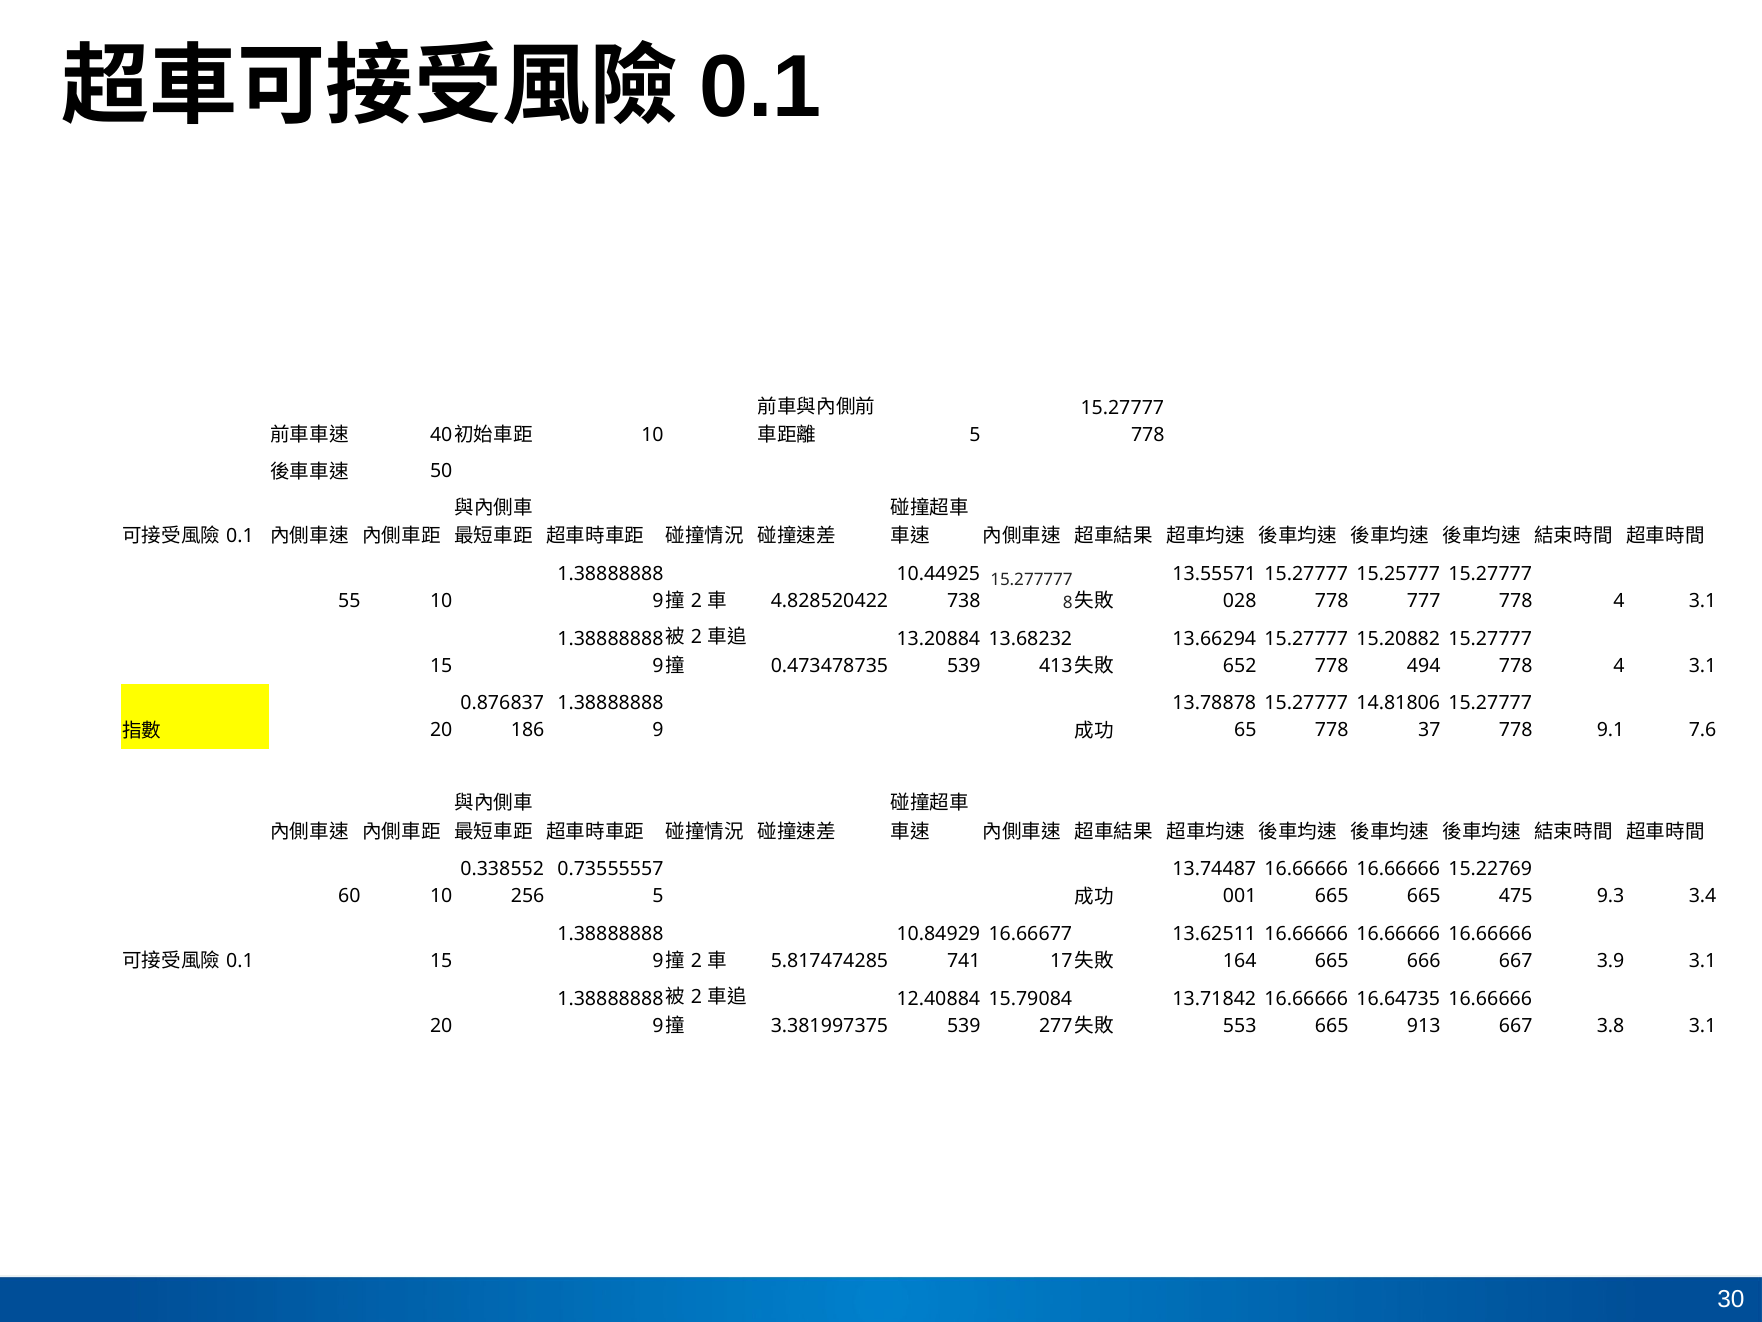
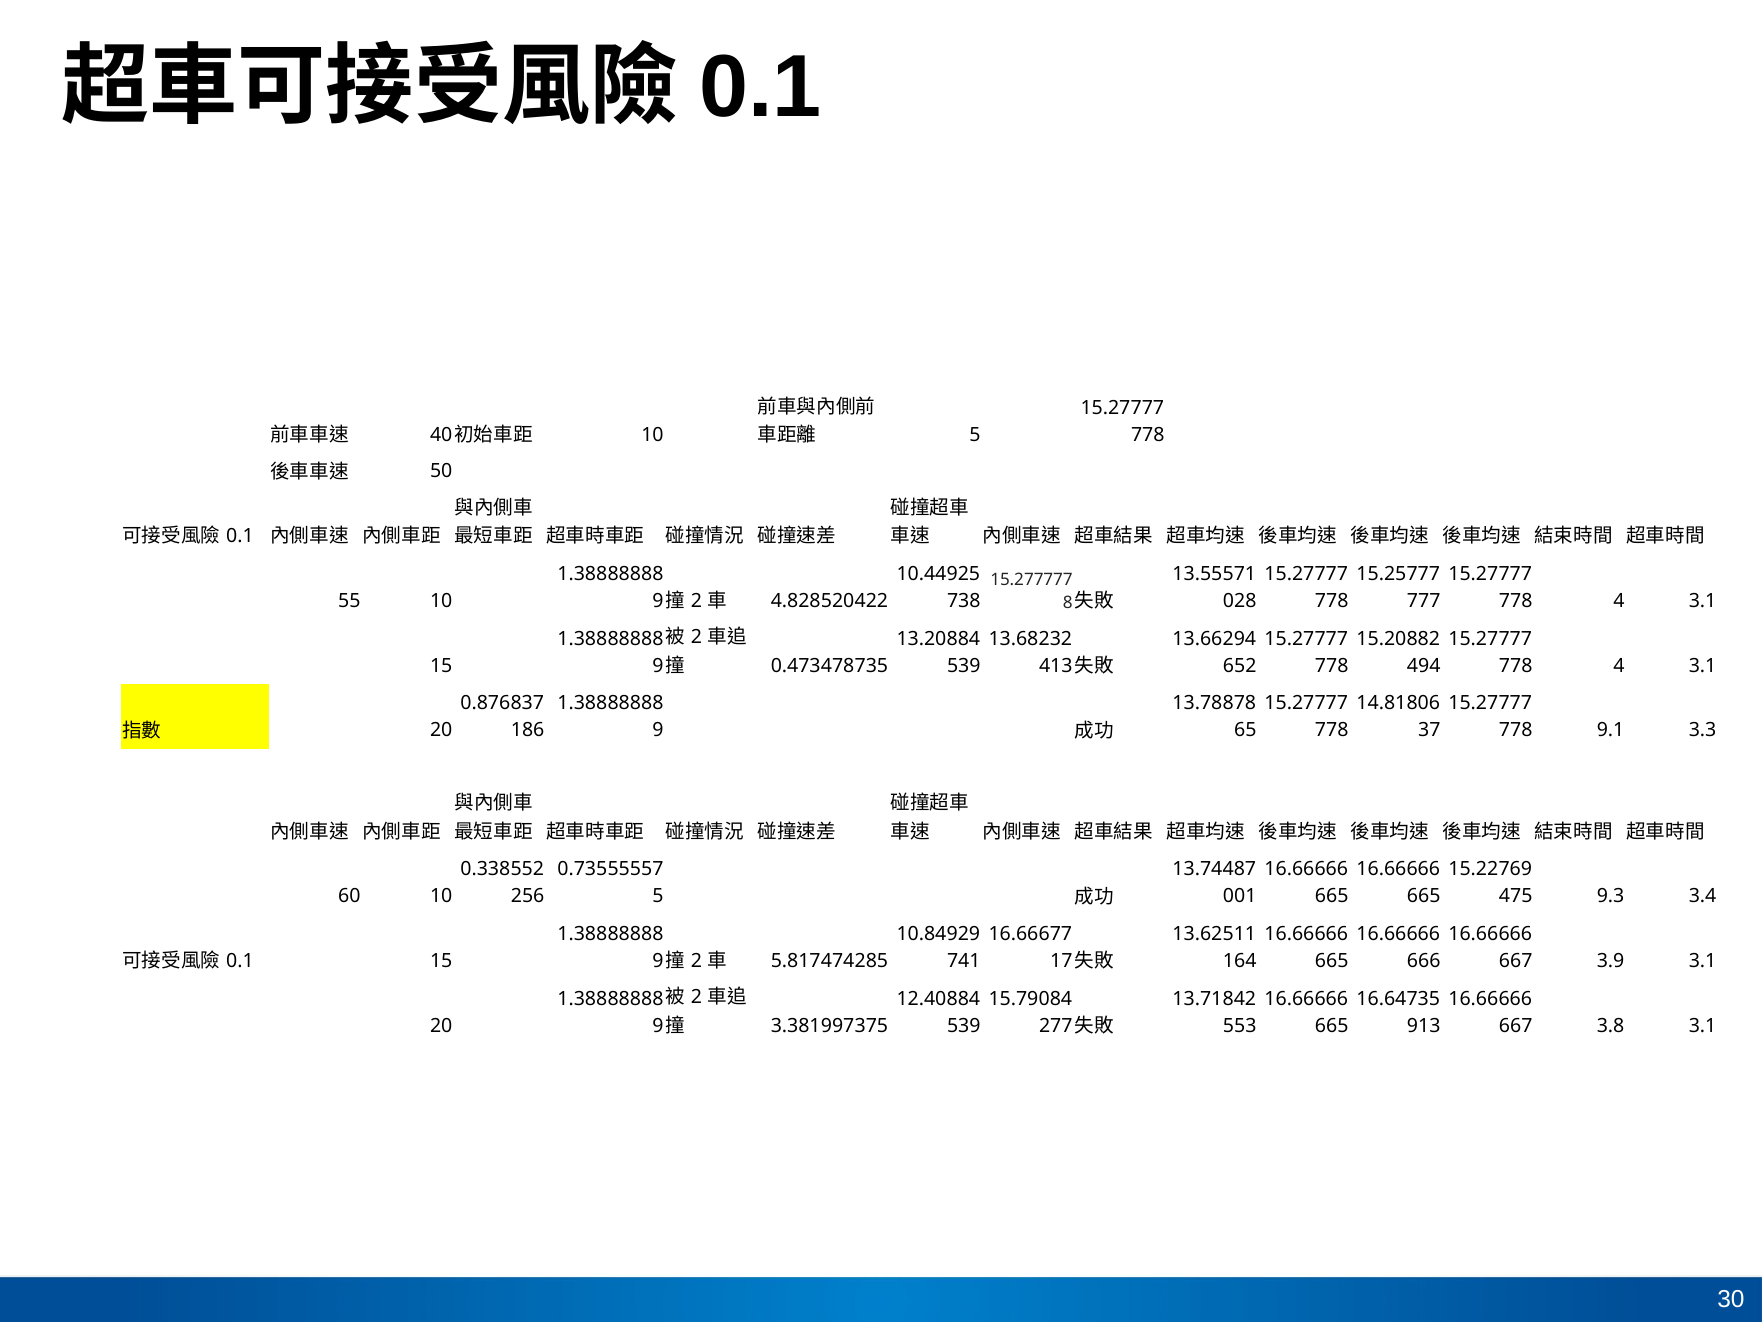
7.6: 7.6 -> 3.3 (1703, 730)
